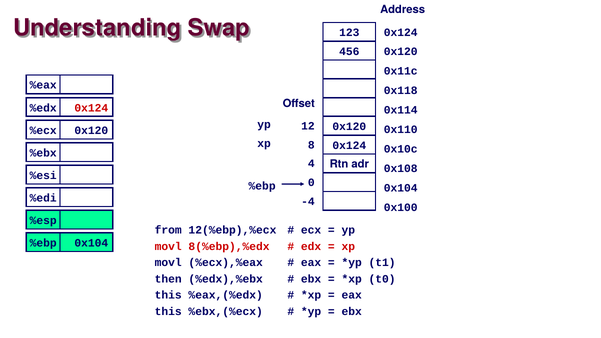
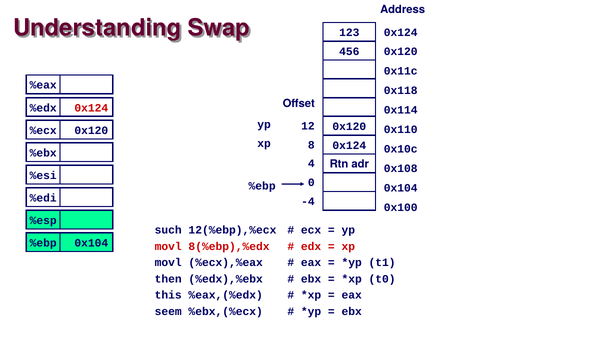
from: from -> such (168, 230)
this: this -> seem (168, 311)
